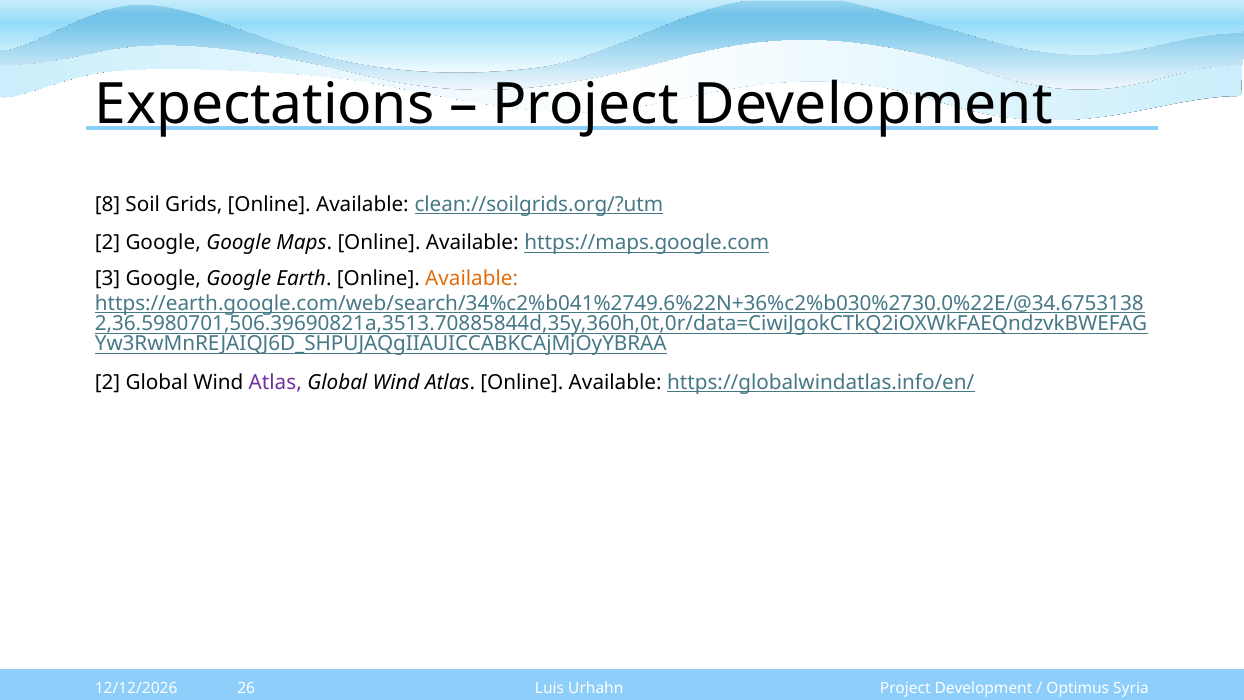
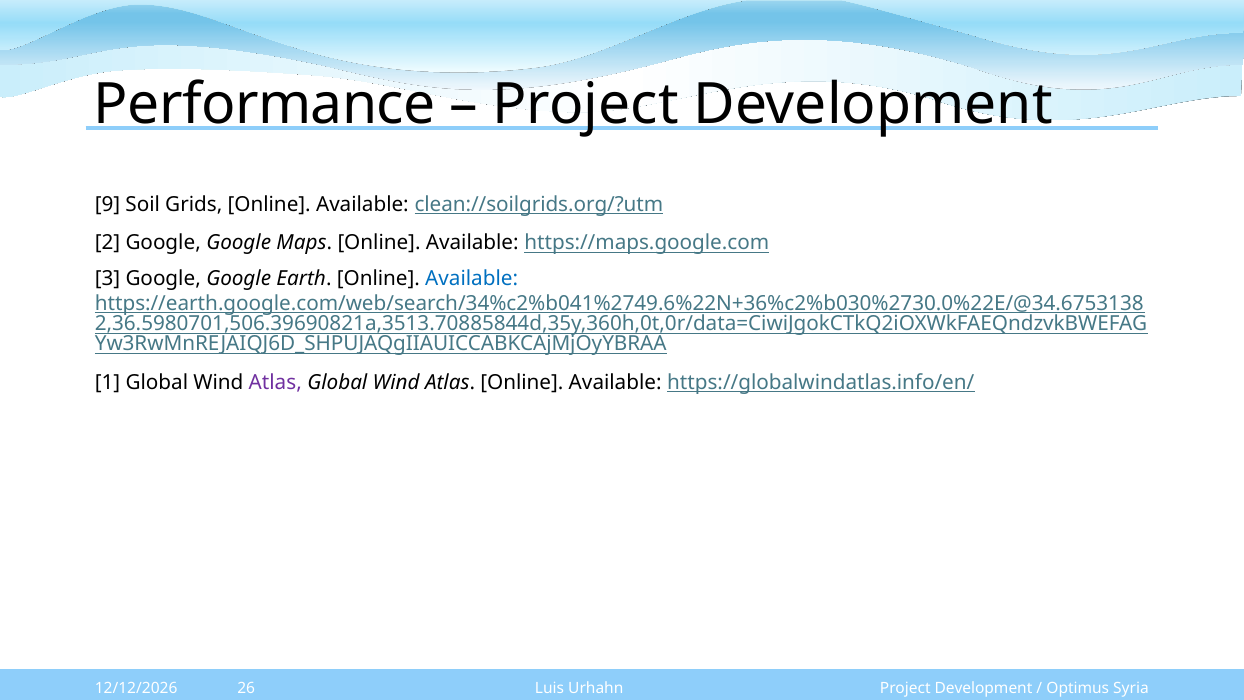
Expectations: Expectations -> Performance (265, 104)
8: 8 -> 9 (108, 204)
Available colour: orange -> blue (472, 279)
2: 2 -> 1 (108, 382)
